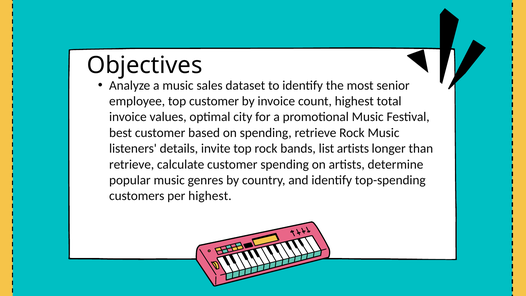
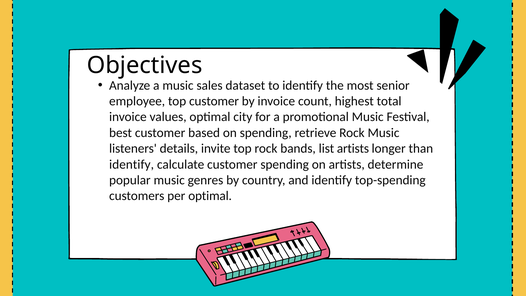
retrieve: retrieve -> identify (132, 164)
per highest: highest -> optimal (210, 196)
